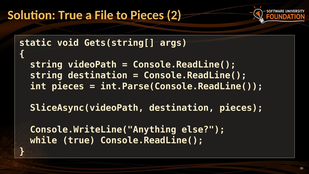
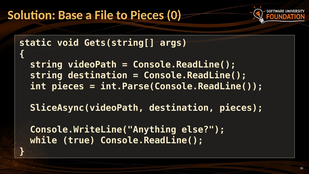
Solution True: True -> Base (70, 15)
2: 2 -> 0 (174, 15)
